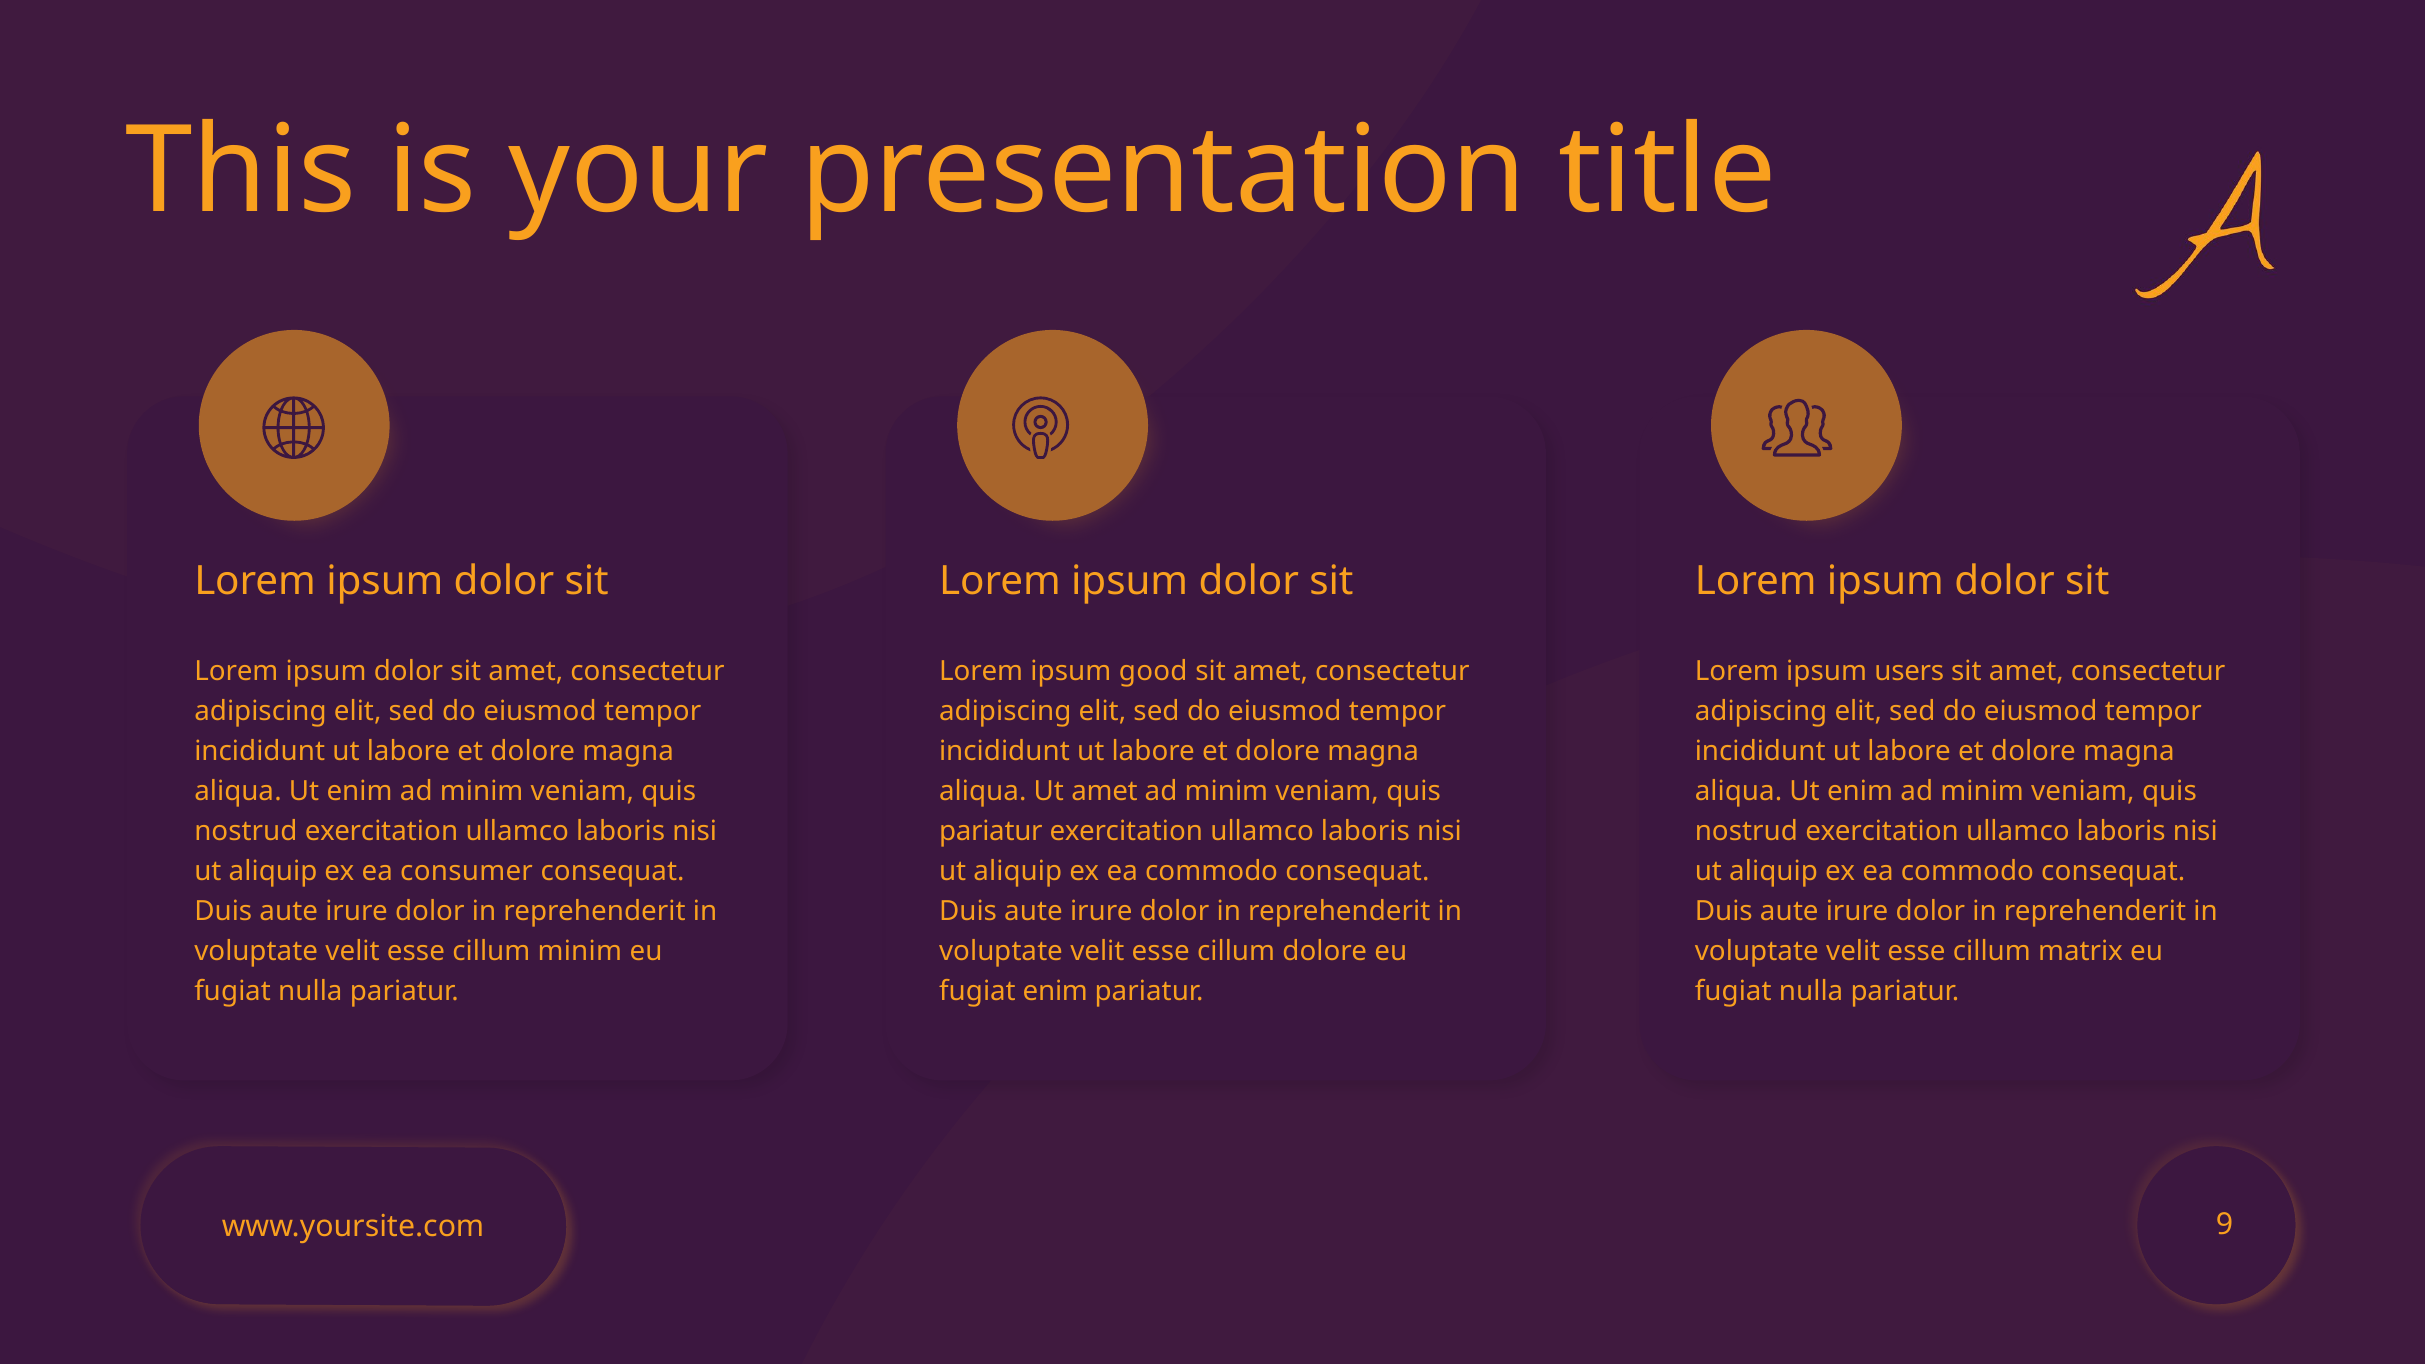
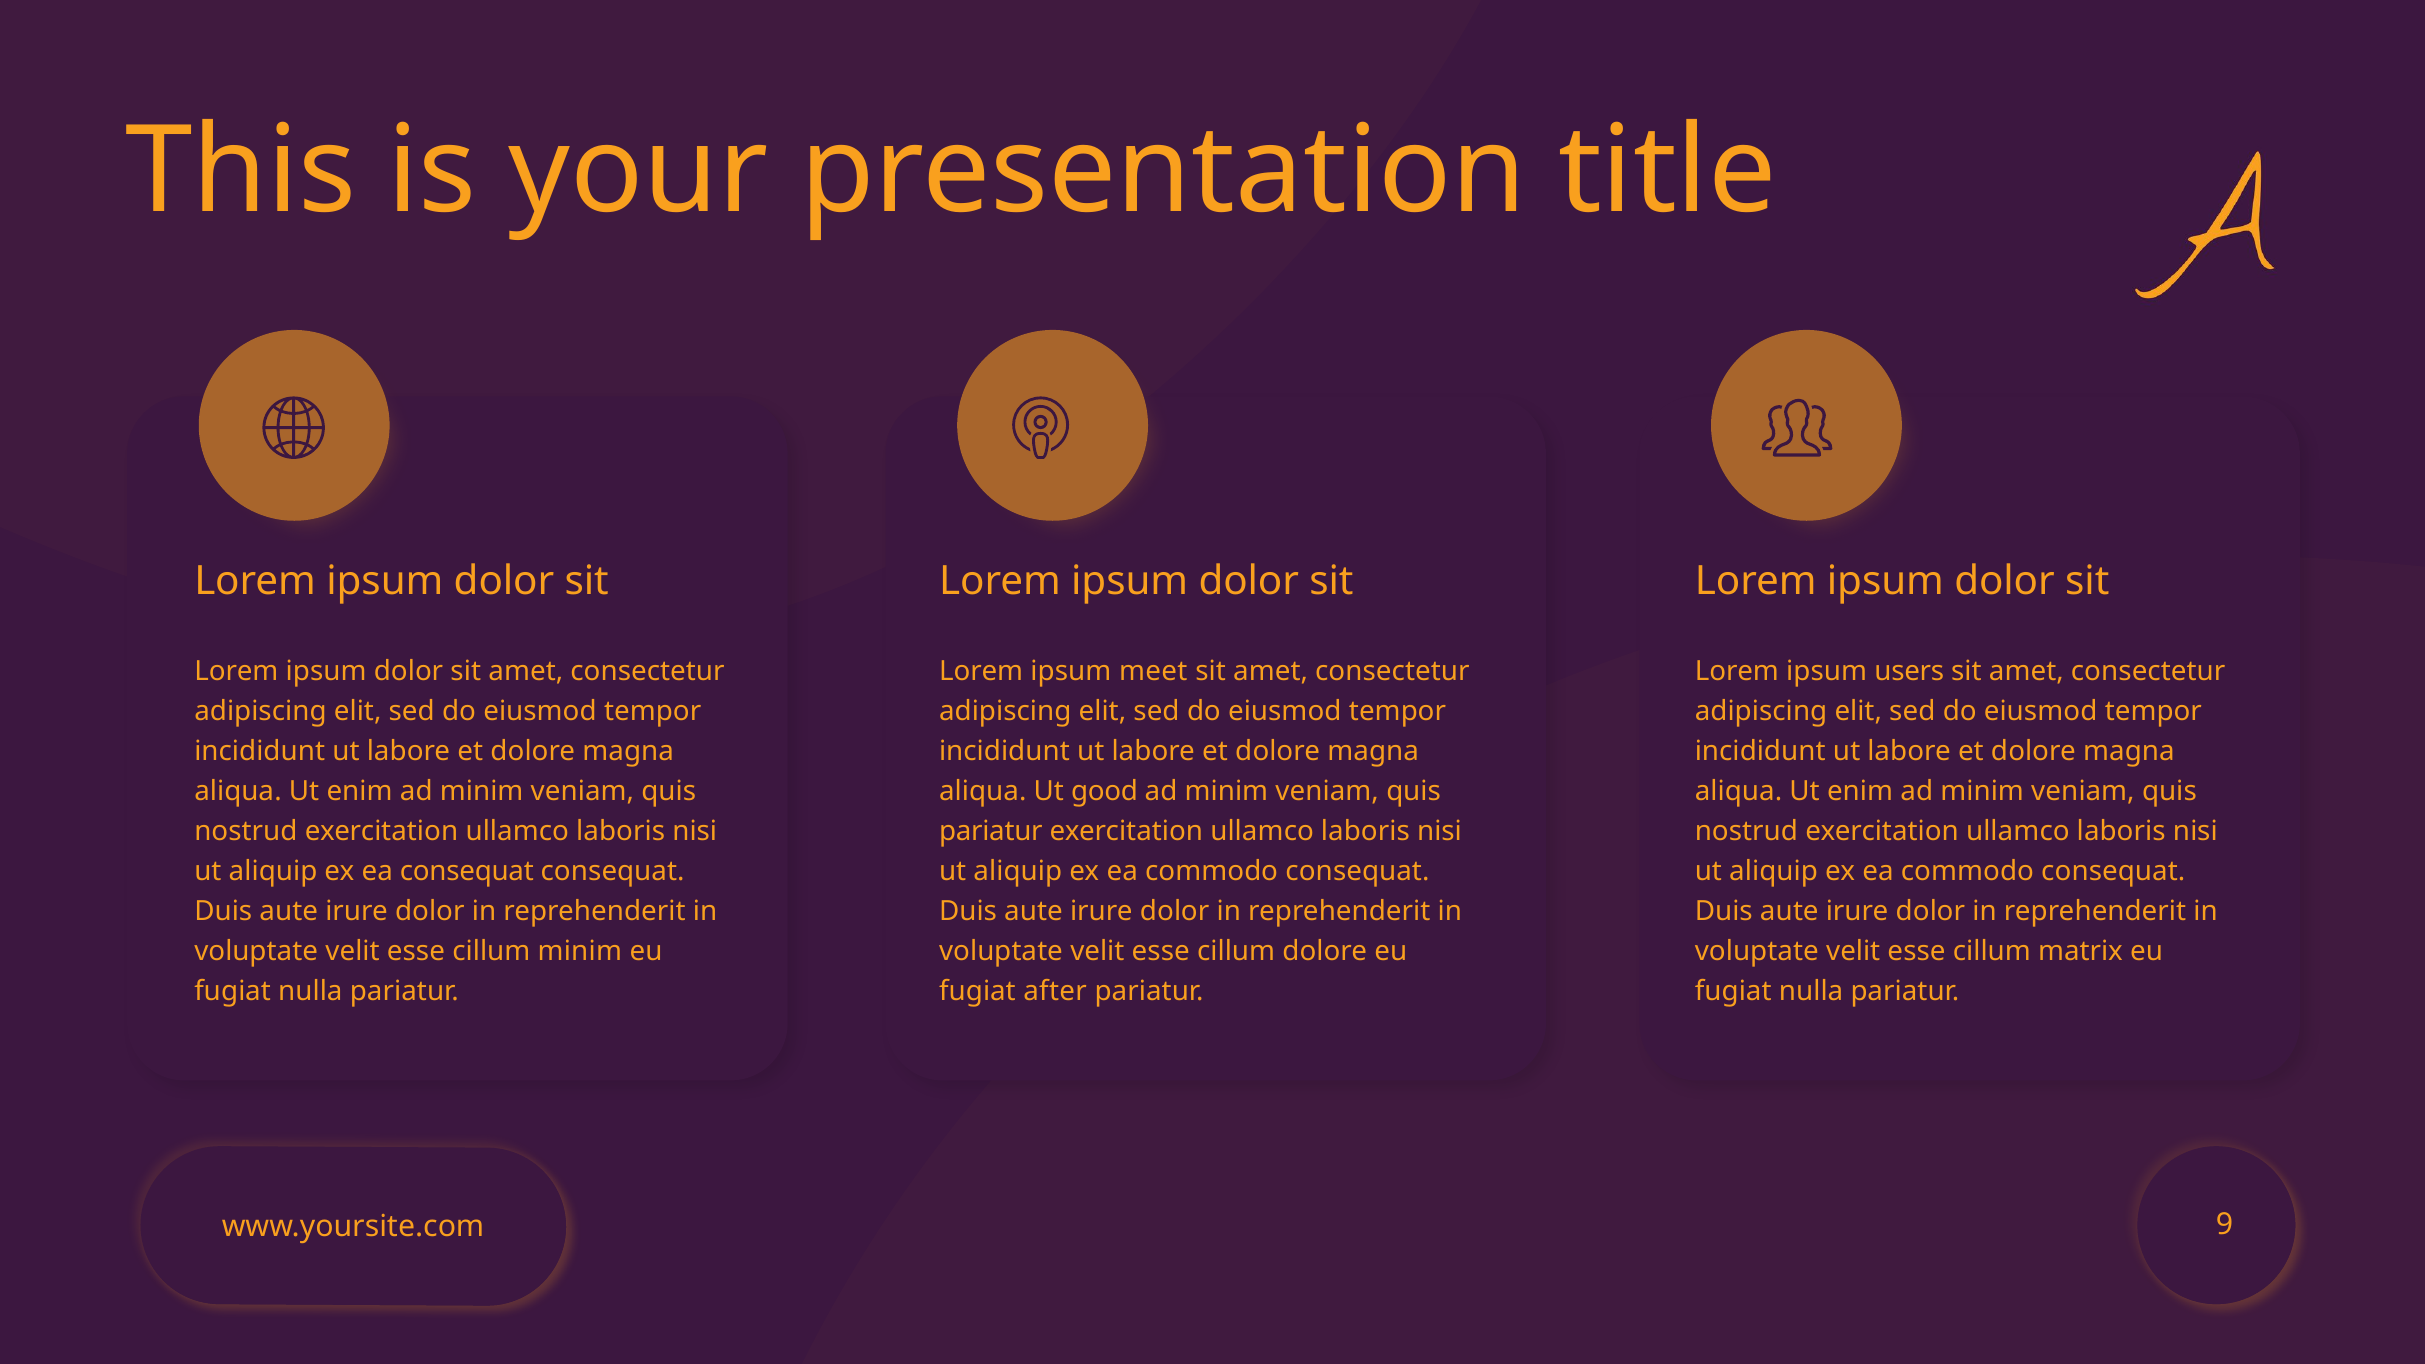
good: good -> meet (1153, 671)
Ut amet: amet -> good (1105, 791)
ea consumer: consumer -> consequat (467, 871)
fugiat enim: enim -> after (1055, 991)
